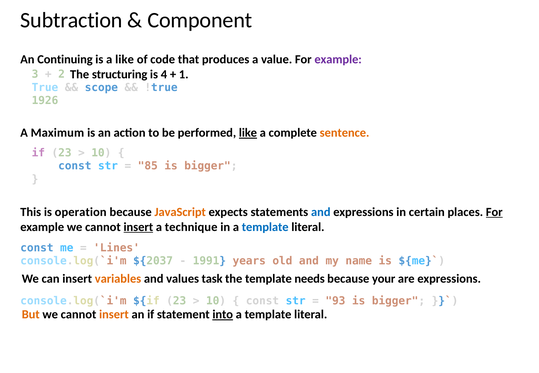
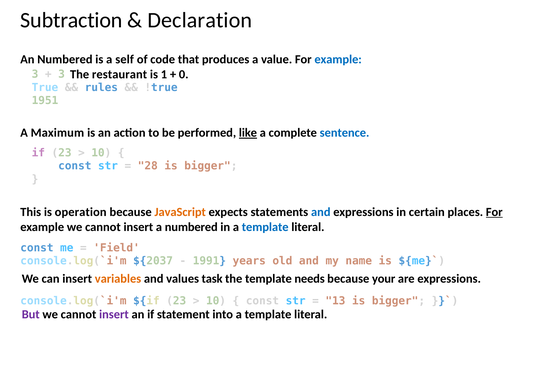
Component: Component -> Declaration (200, 20)
An Continuing: Continuing -> Numbered (65, 59)
a like: like -> self (125, 59)
example colour: purple -> blue (338, 59)
structuring: structuring -> restaurant (120, 74)
4: 4 -> 1 (164, 74)
1: 1 -> 0 (184, 74)
2: 2 -> 3 (62, 74)
scope: scope -> rules (101, 87)
1926: 1926 -> 1951 (45, 101)
sentence colour: orange -> blue (345, 133)
85: 85 -> 28 (148, 166)
insert underline: present -> none (138, 227)
a technique: technique -> numbered (191, 227)
Lines: Lines -> Field (117, 248)
93: 93 -> 13 (335, 301)
But colour: orange -> purple (31, 315)
insert colour: orange -> purple (114, 315)
into underline: present -> none (223, 315)
